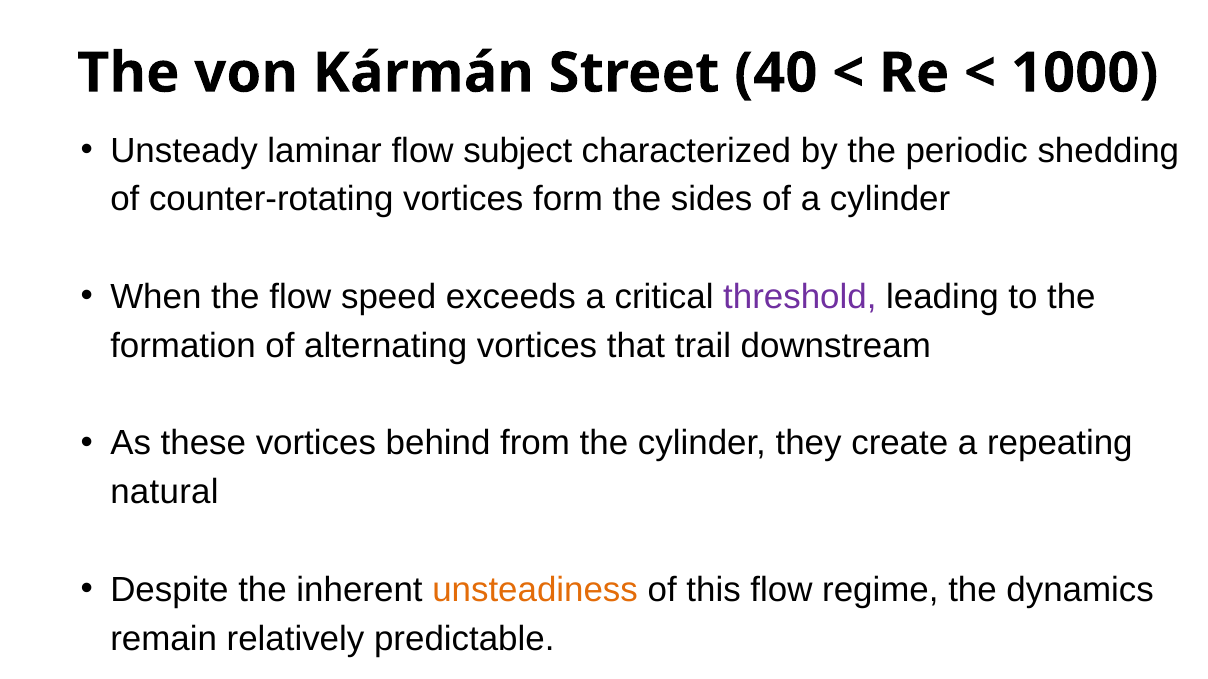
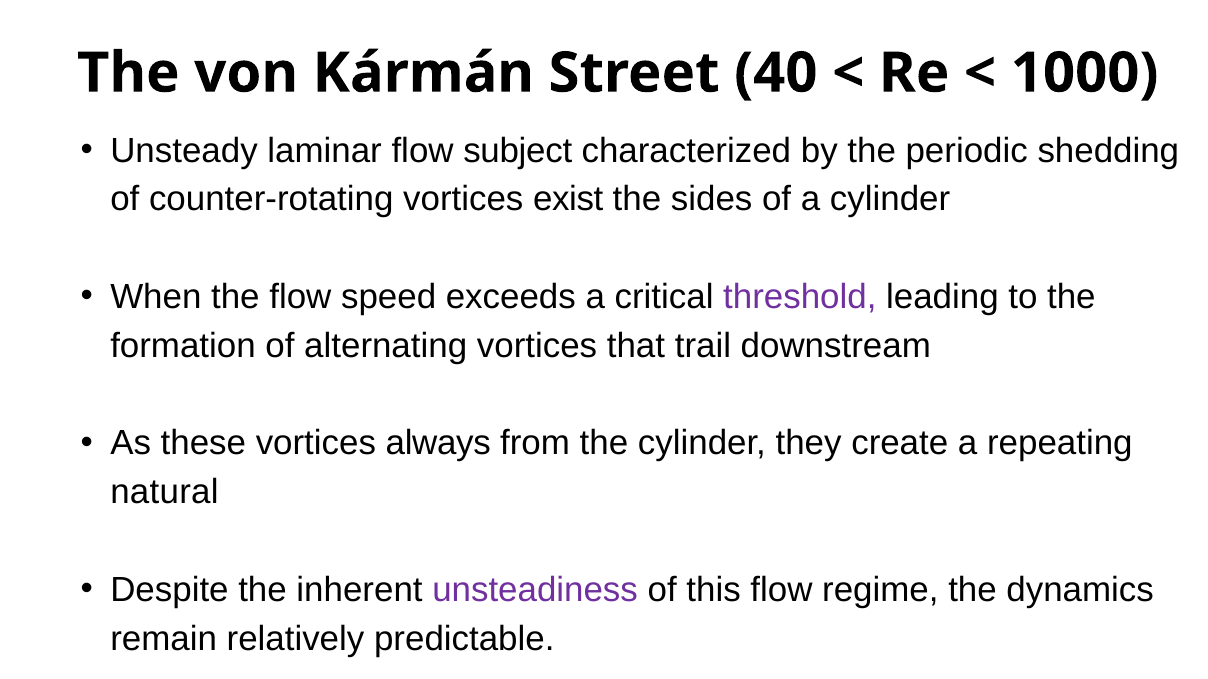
form: form -> exist (568, 200)
behind: behind -> always (438, 444)
unsteadiness colour: orange -> purple (535, 590)
